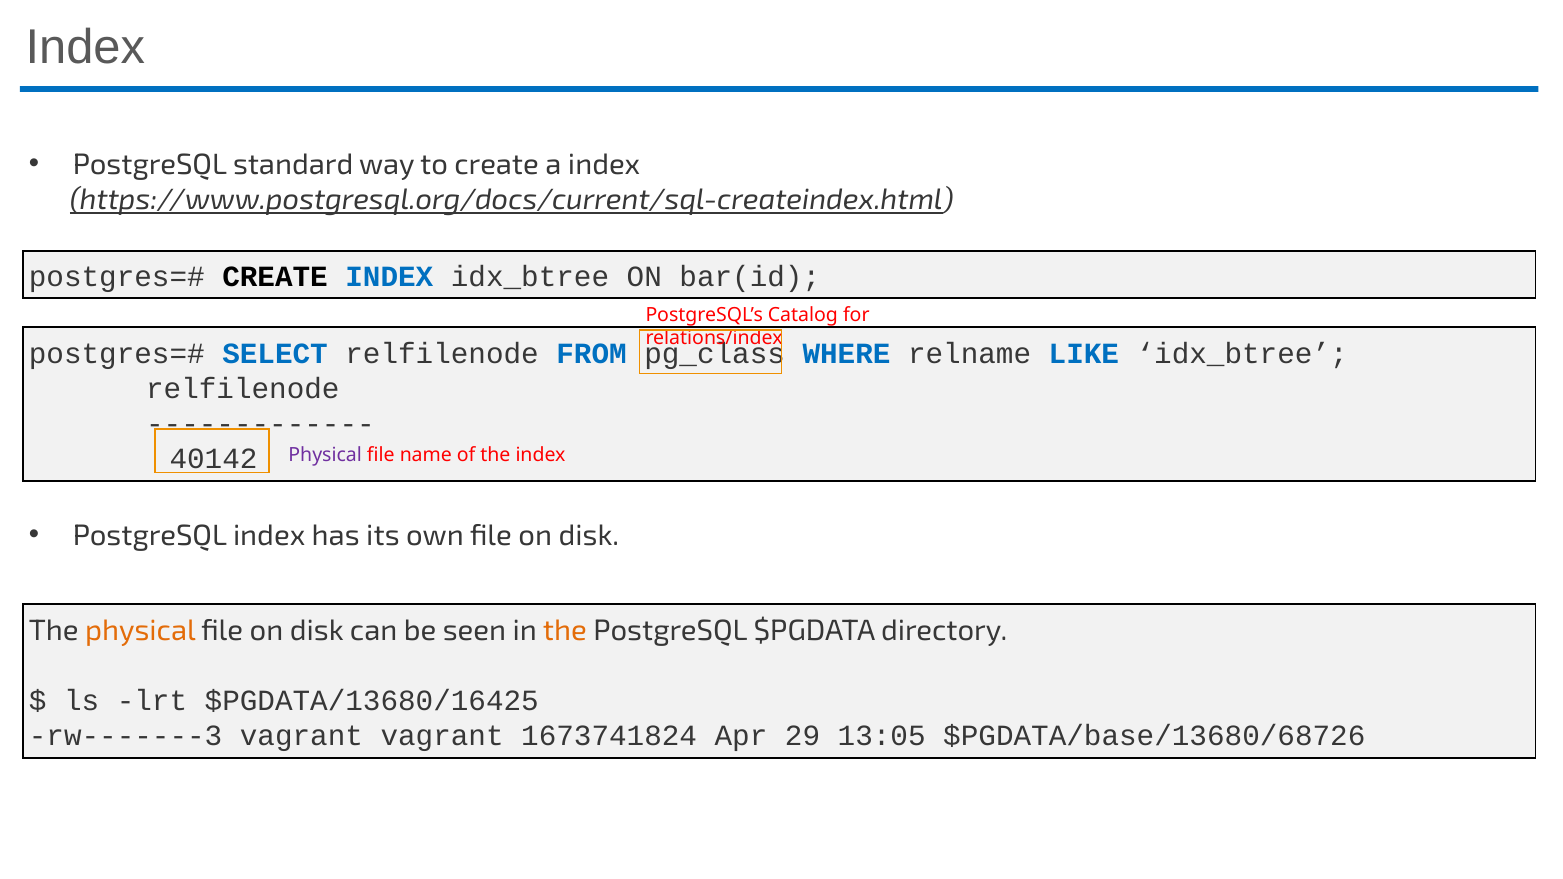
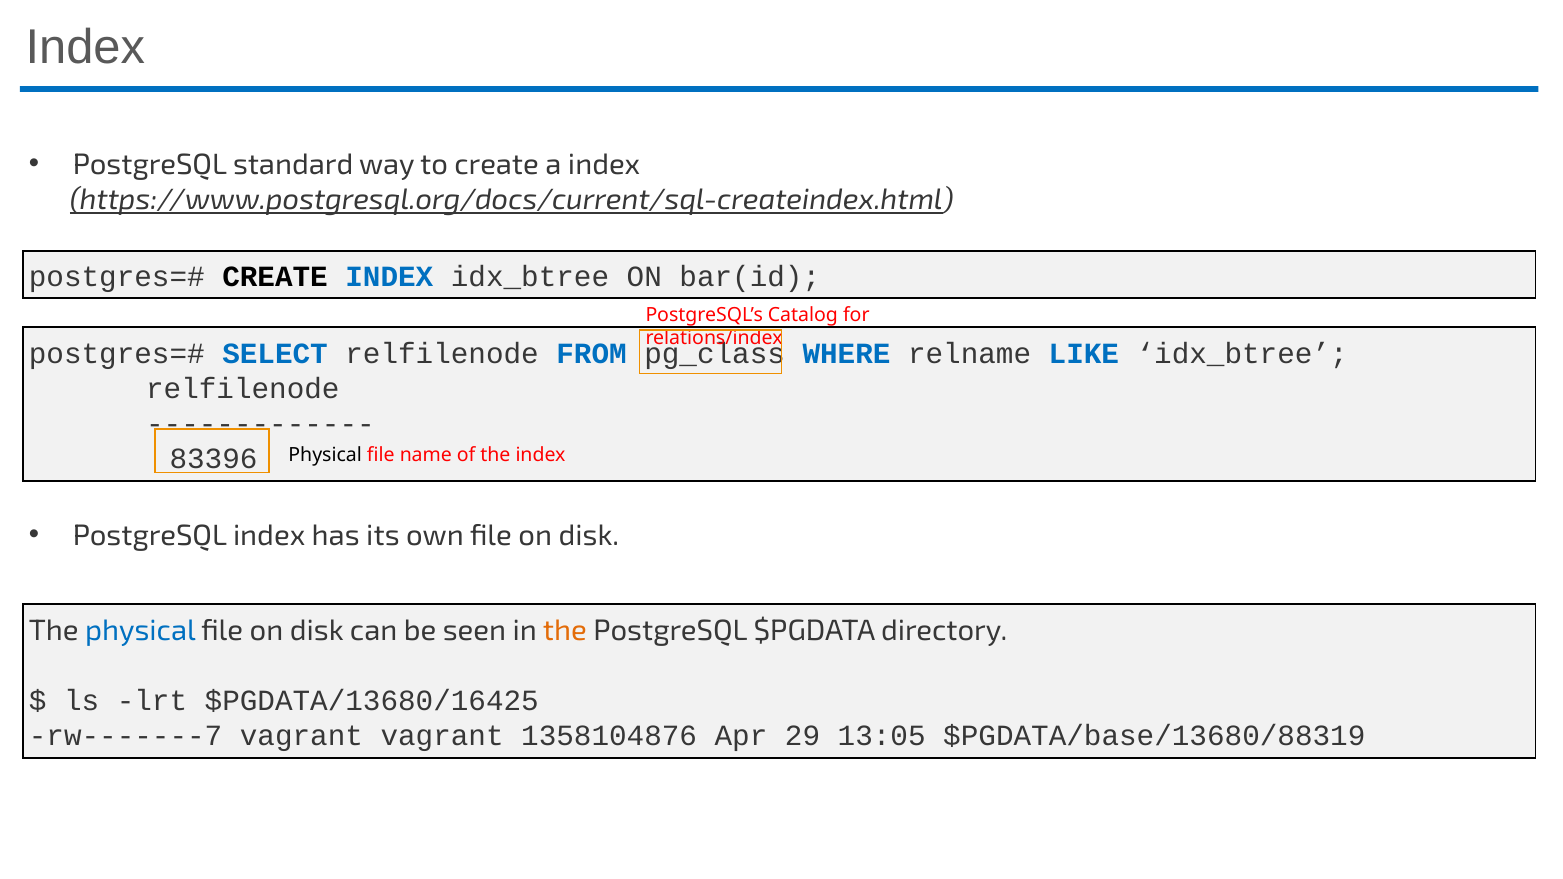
40142: 40142 -> 83396 (214, 459)
Physical colour: purple -> black (325, 455)
physical colour: orange -> blue (140, 631)
rw-------3: rw-------3 -> rw-------7 (126, 736)
1673741824: 1673741824 -> 1358104876 (609, 736)
$PGDATA/base/13680/68726: $PGDATA/base/13680/68726 -> $PGDATA/base/13680/88319 (1154, 736)
